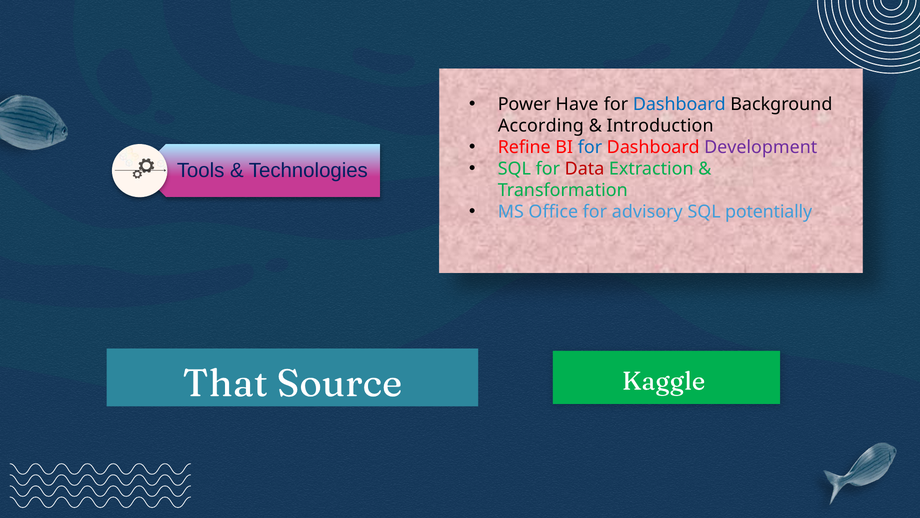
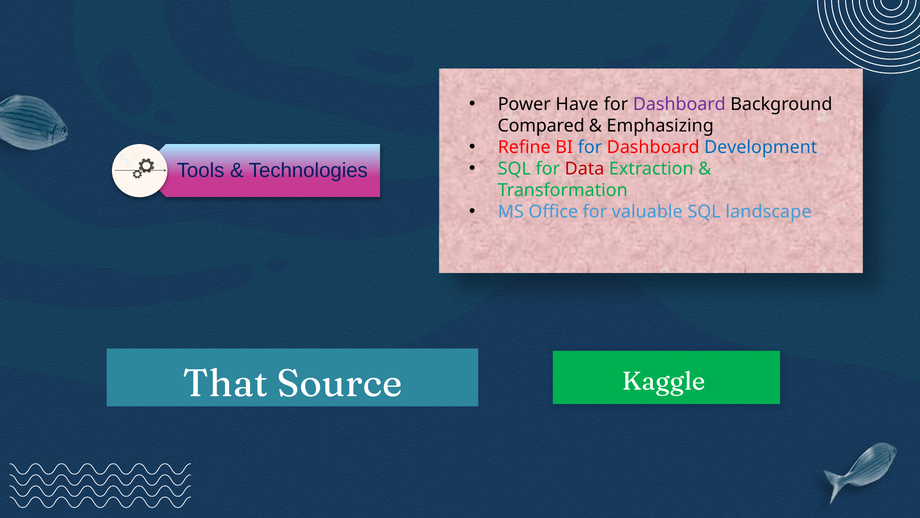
Dashboard colour: blue -> purple (679, 104)
According: According -> Compared (541, 126)
Introduction: Introduction -> Emphasizing (660, 126)
Development colour: purple -> blue (761, 147)
advisory: advisory -> valuable (647, 212)
potentially: potentially -> landscape (768, 212)
